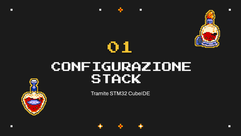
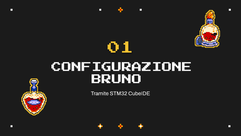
STACK: STACK -> BRUNO (117, 81)
